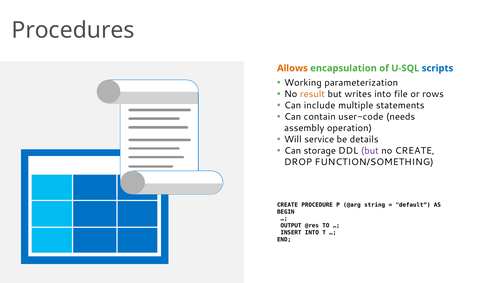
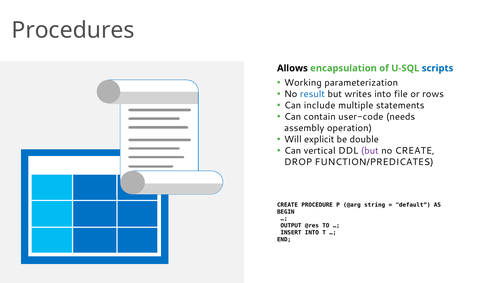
Allows colour: orange -> black (292, 68)
result colour: orange -> blue (312, 94)
service: service -> explicit (319, 140)
details: details -> double (364, 140)
storage: storage -> vertical (320, 151)
FUNCTION/SOMETHING: FUNCTION/SOMETHING -> FUNCTION/PREDICATES (374, 162)
